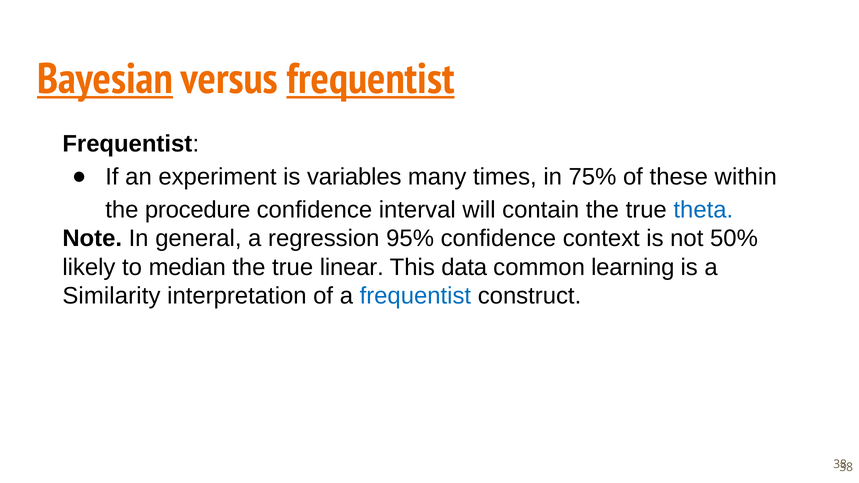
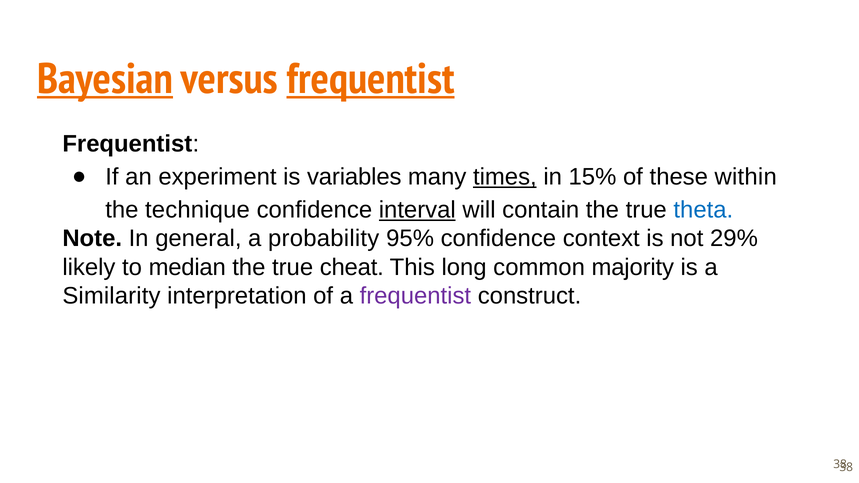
times underline: none -> present (505, 177)
75%: 75% -> 15% (592, 177)
procedure: procedure -> technique (197, 210)
interval underline: none -> present (417, 210)
regression: regression -> probability (324, 239)
50%: 50% -> 29% (734, 239)
linear: linear -> cheat (352, 267)
data: data -> long (464, 267)
learning: learning -> majority (633, 267)
frequentist colour: blue -> purple (415, 296)
